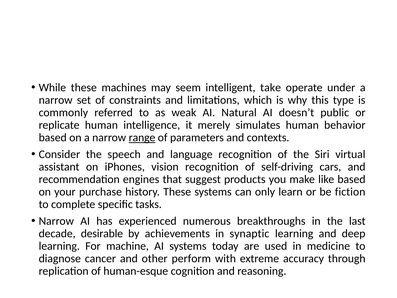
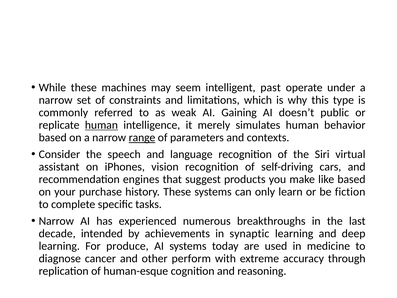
take: take -> past (271, 87)
Natural: Natural -> Gaining (239, 112)
human underline: none -> present (101, 125)
desirable: desirable -> intended (102, 233)
machine: machine -> produce (127, 246)
